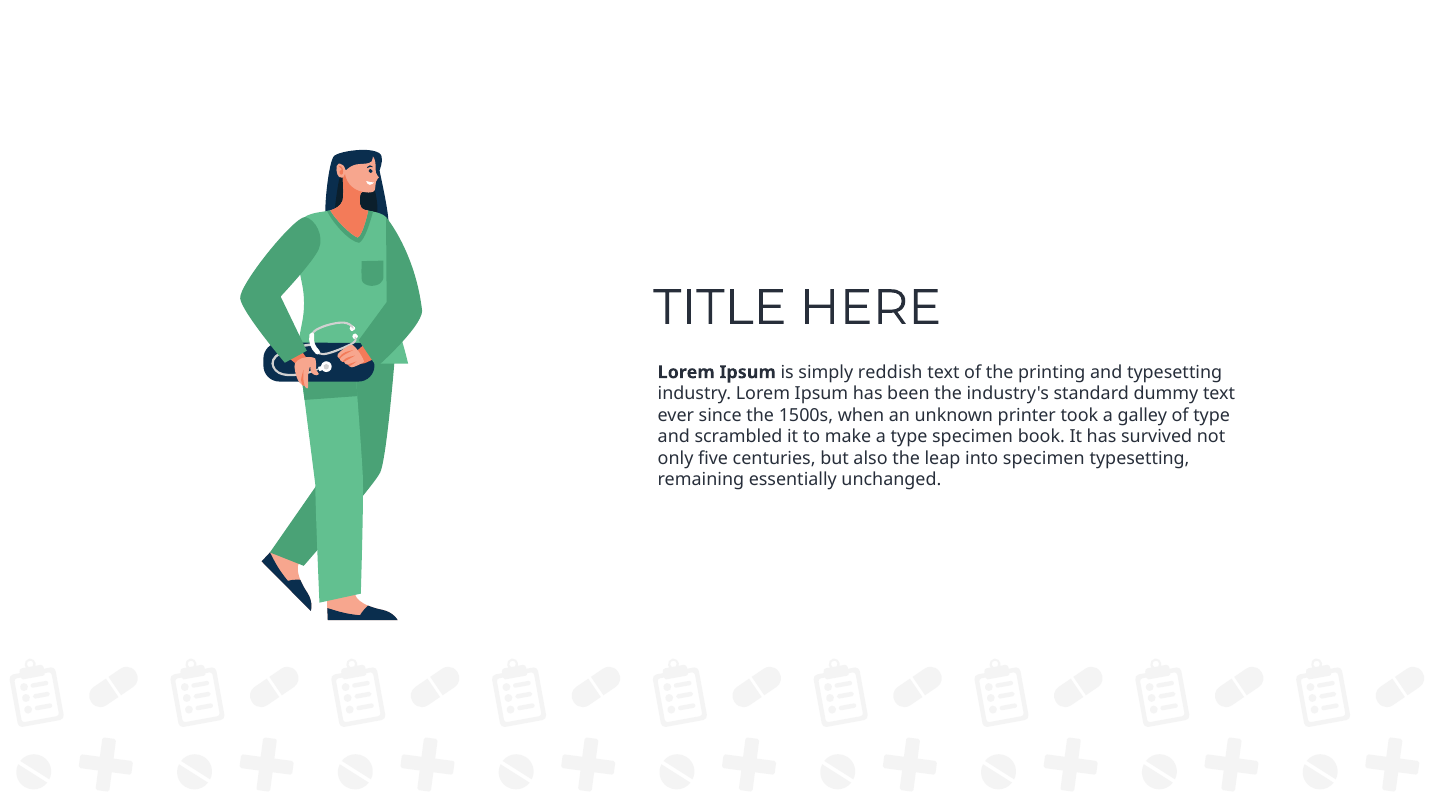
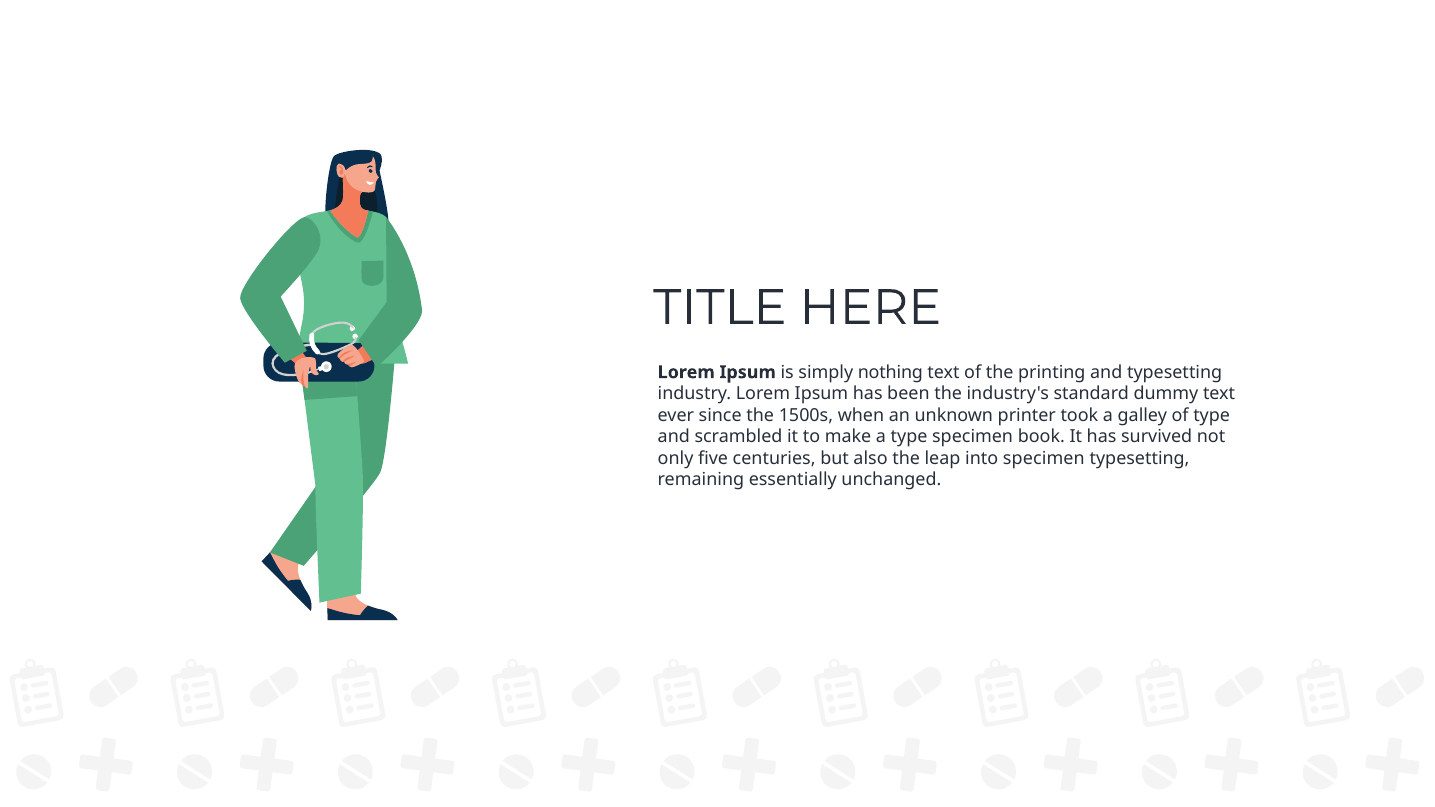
reddish: reddish -> nothing (890, 372)
